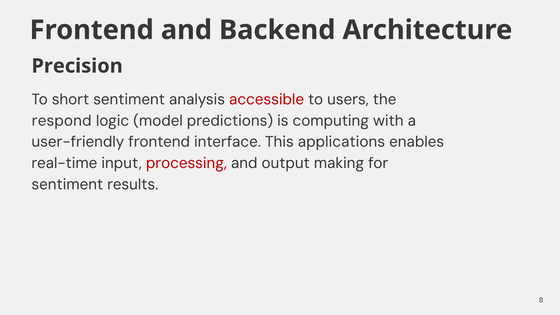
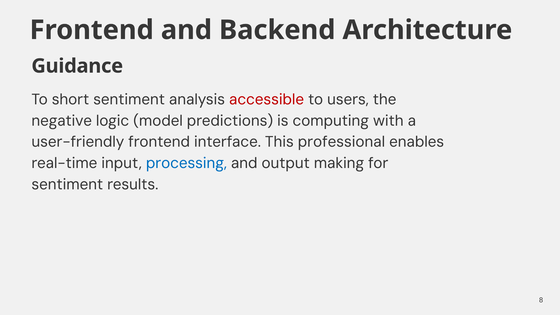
Precision: Precision -> Guidance (77, 66)
respond: respond -> negative (62, 121)
applications: applications -> professional (341, 142)
processing colour: red -> blue (186, 163)
